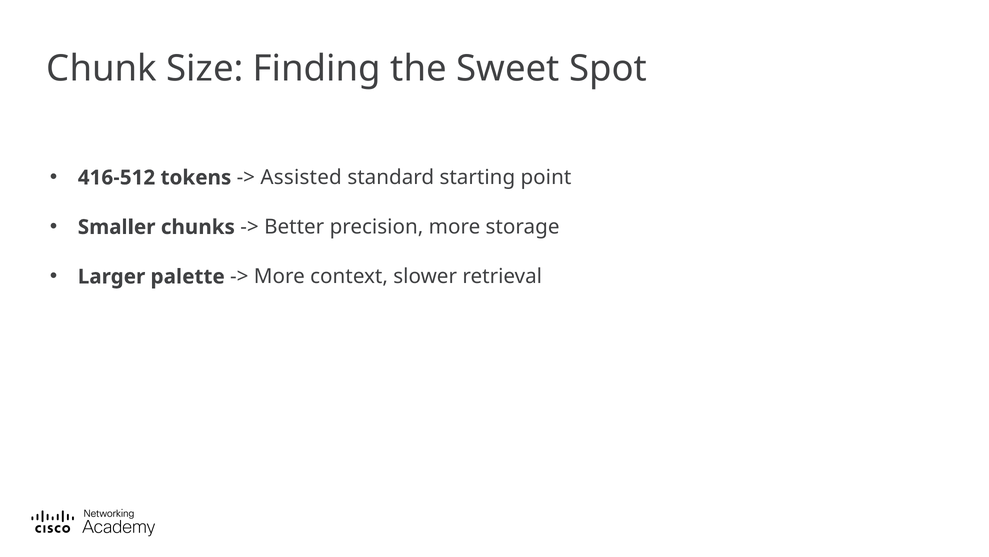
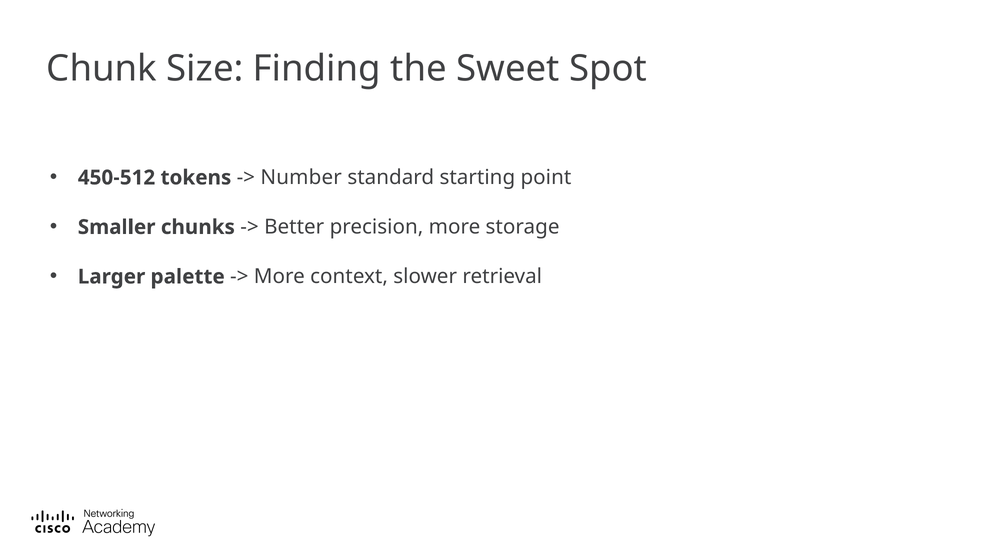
416-512: 416-512 -> 450-512 (117, 177)
Assisted: Assisted -> Number (301, 177)
